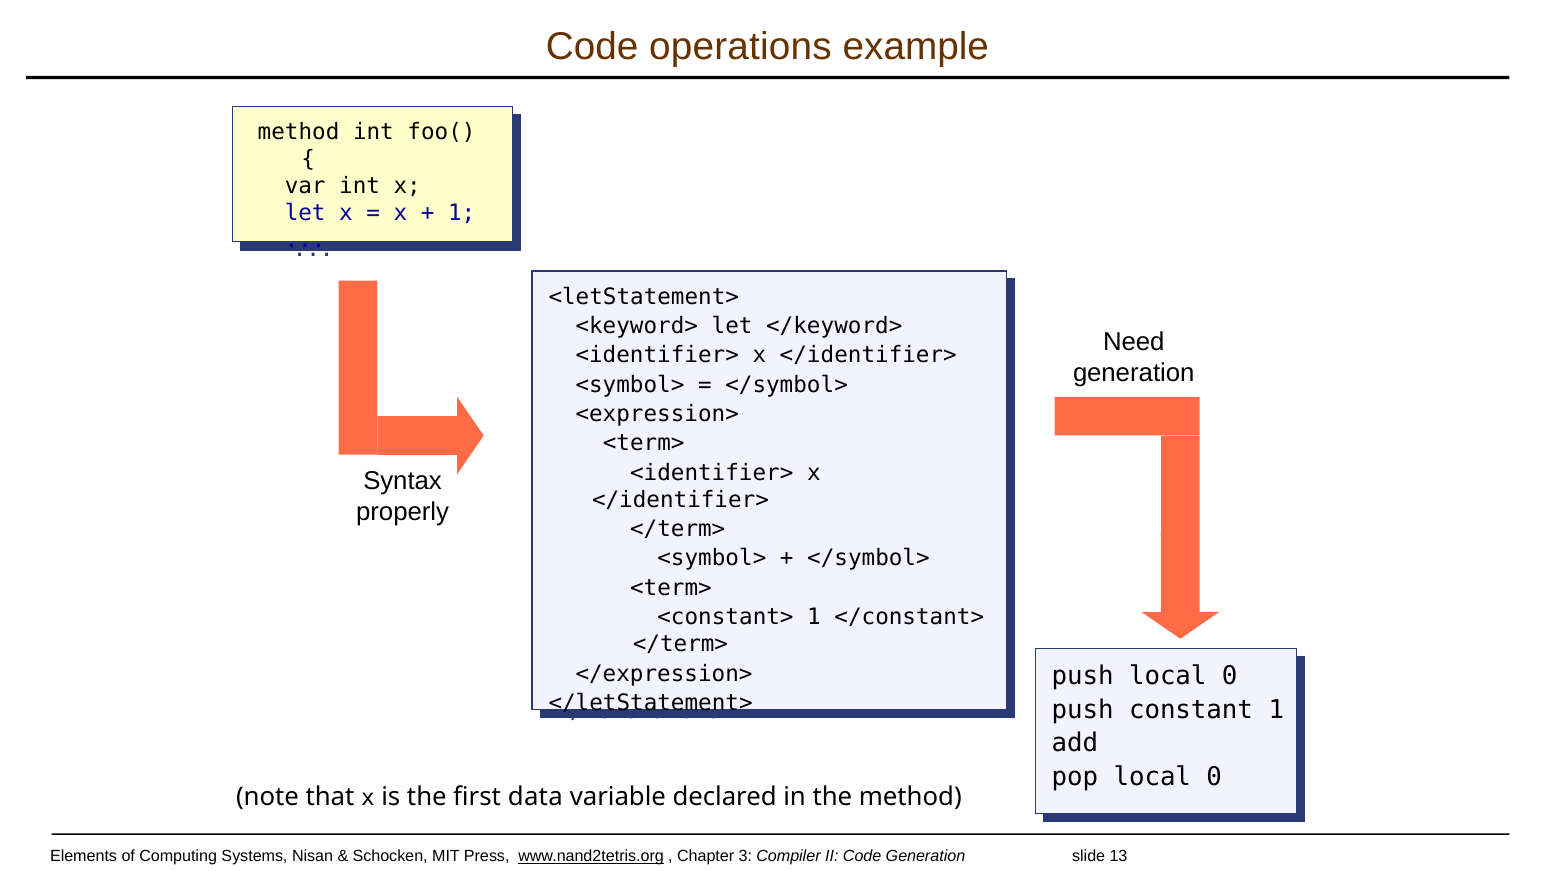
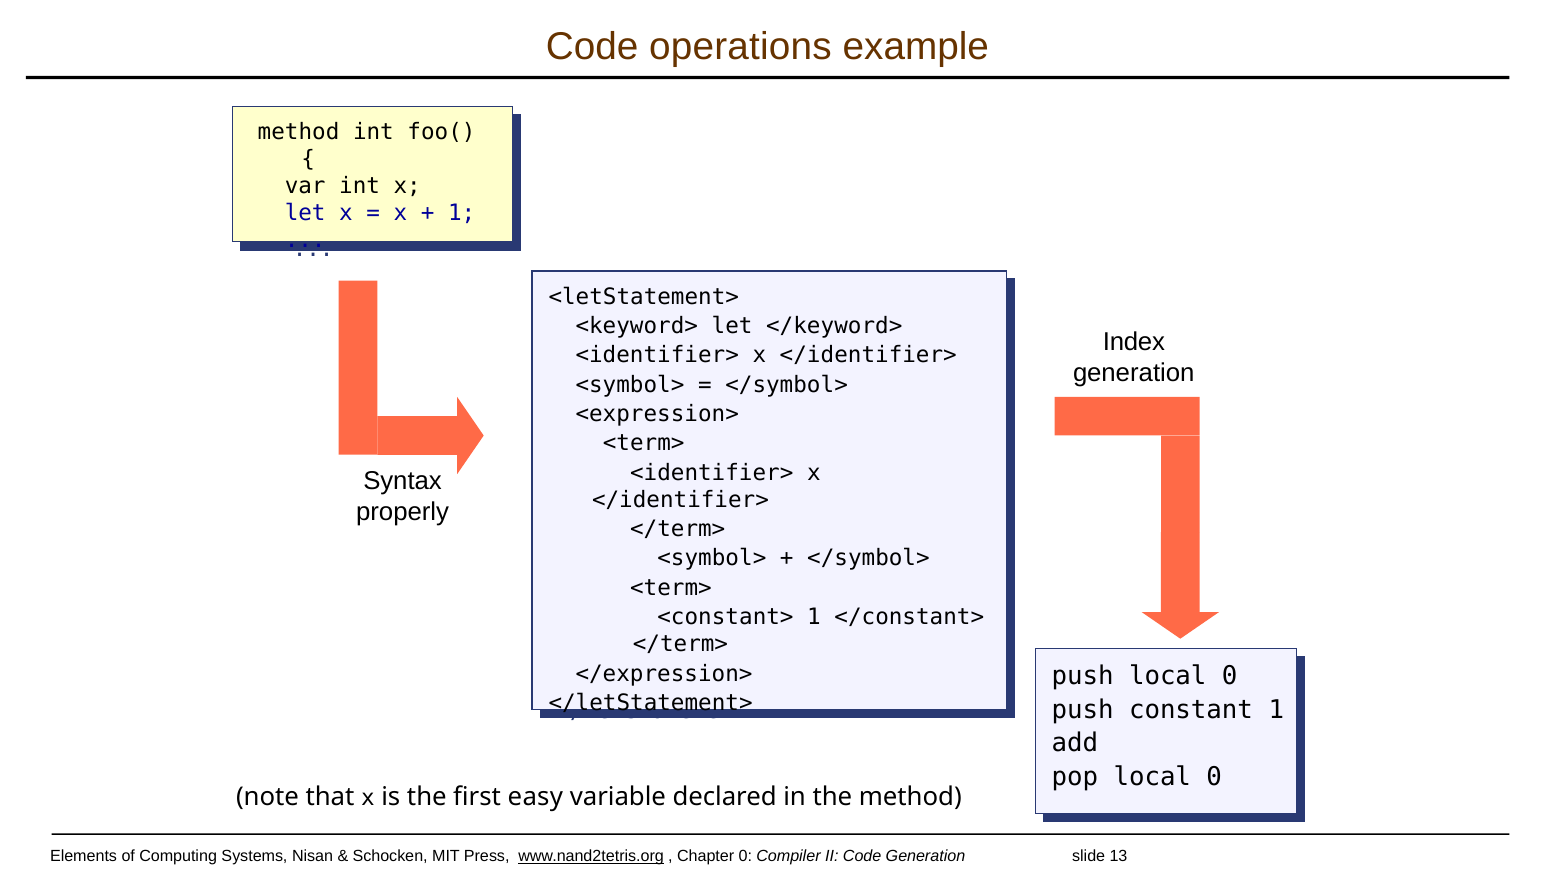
Need: Need -> Index (1134, 342)
data: data -> easy (535, 797)
3: 3 -> 0 (745, 856)
